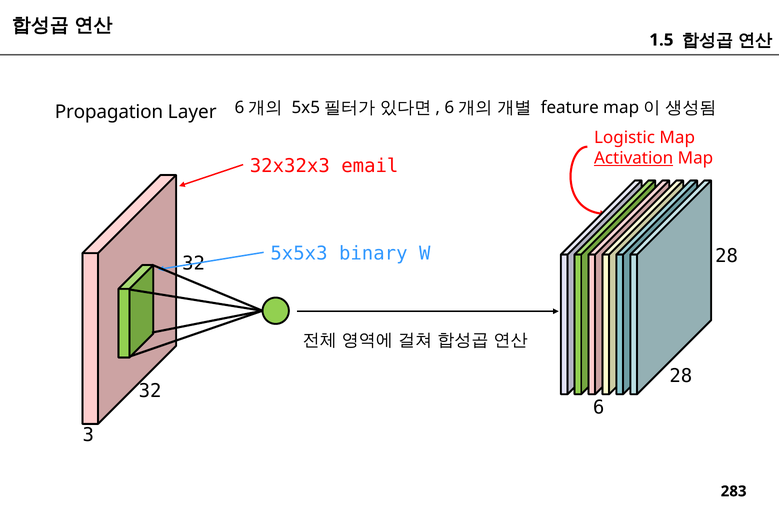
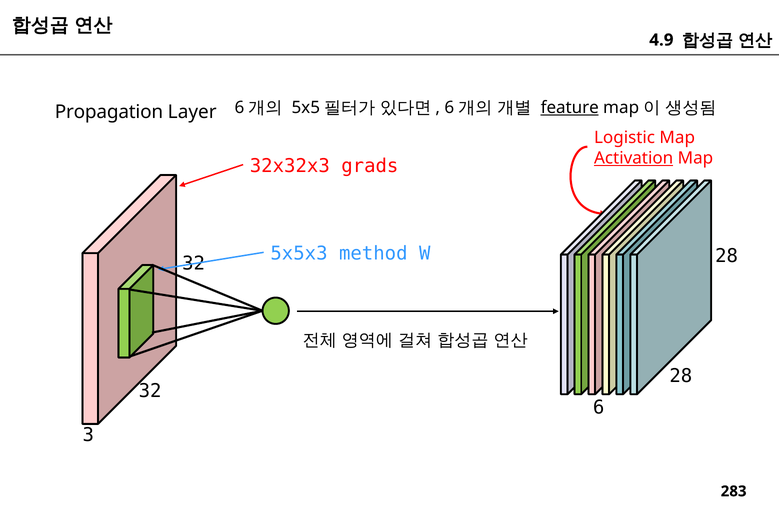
1.5: 1.5 -> 4.9 (661, 40)
feature underline: none -> present (570, 108)
email: email -> grads (370, 166)
binary: binary -> method (373, 253)
